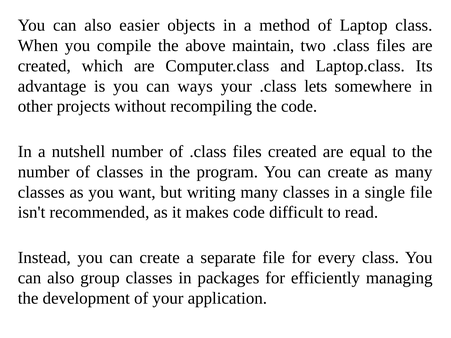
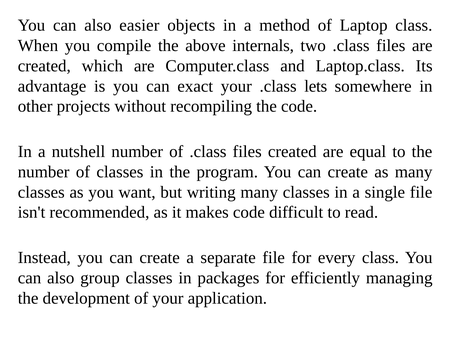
maintain: maintain -> internals (263, 46)
ways: ways -> exact (195, 86)
